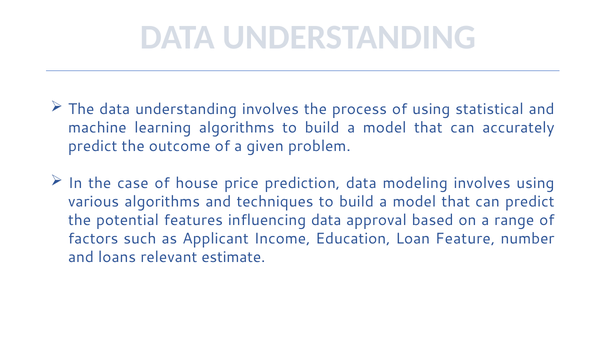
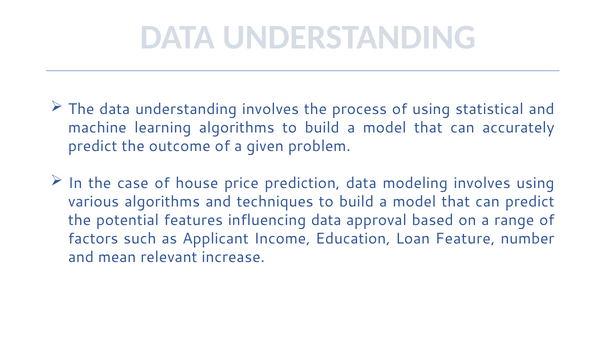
loans: loans -> mean (117, 257)
estimate: estimate -> increase (233, 257)
